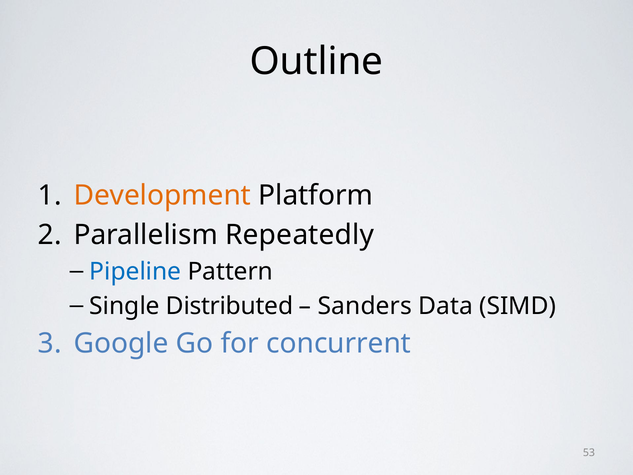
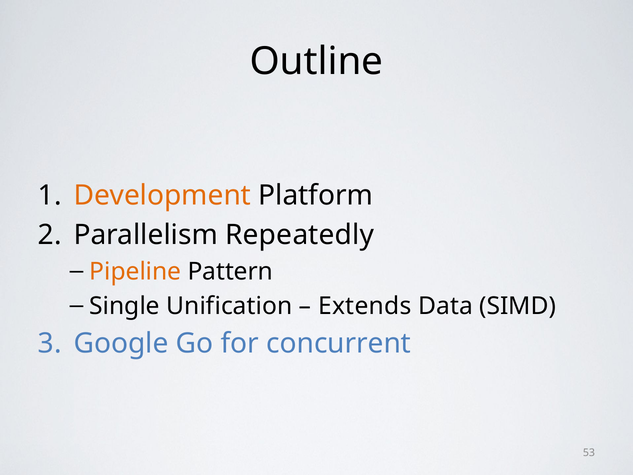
Pipeline colour: blue -> orange (135, 271)
Distributed: Distributed -> Unification (229, 306)
Sanders: Sanders -> Extends (365, 306)
